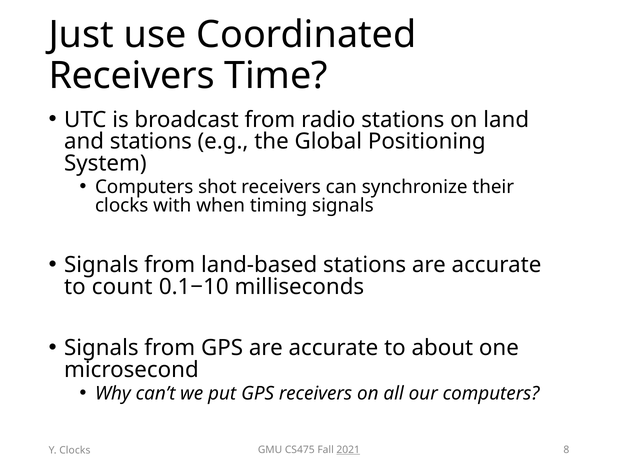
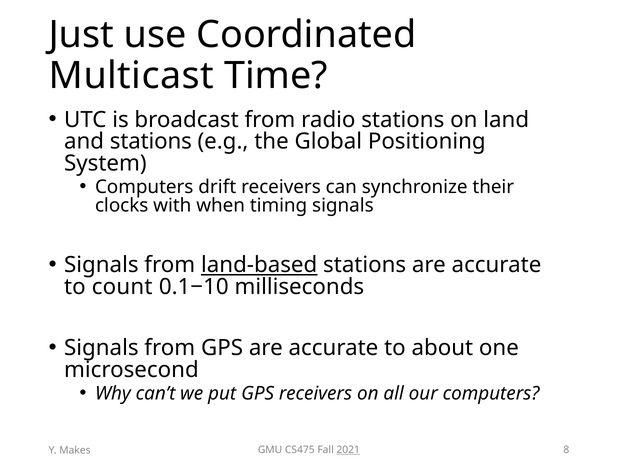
Receivers: Receivers -> Multicast (131, 75)
shot: shot -> drift (217, 187)
land-based underline: none -> present (259, 265)
Y Clocks: Clocks -> Makes (75, 450)
